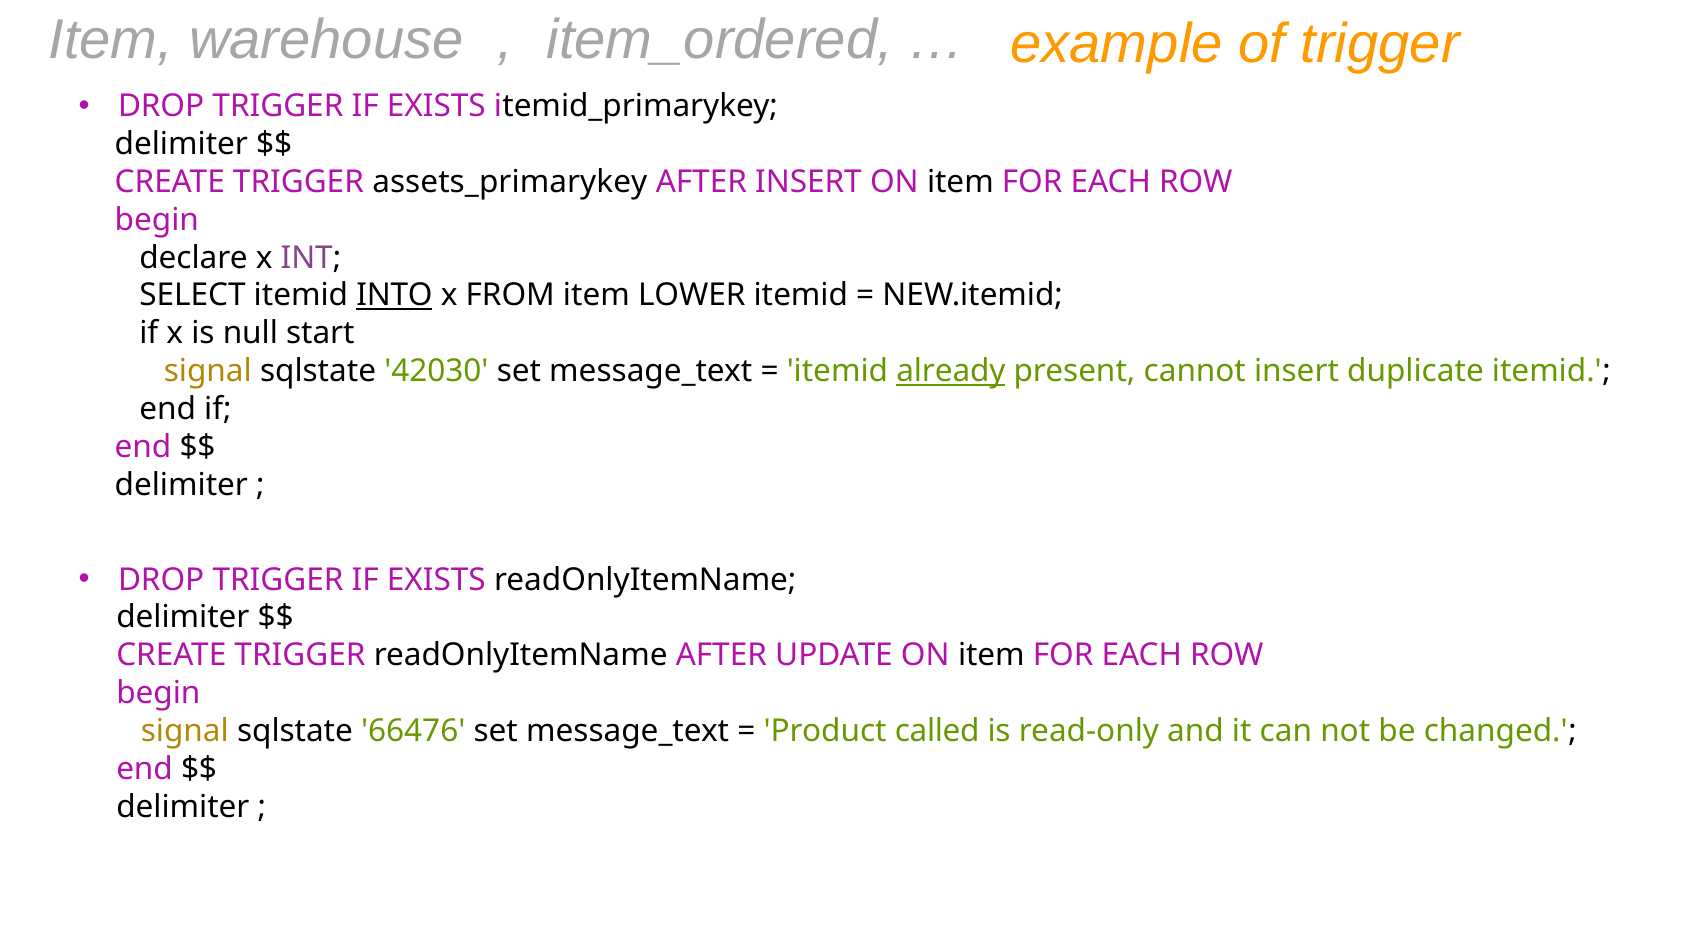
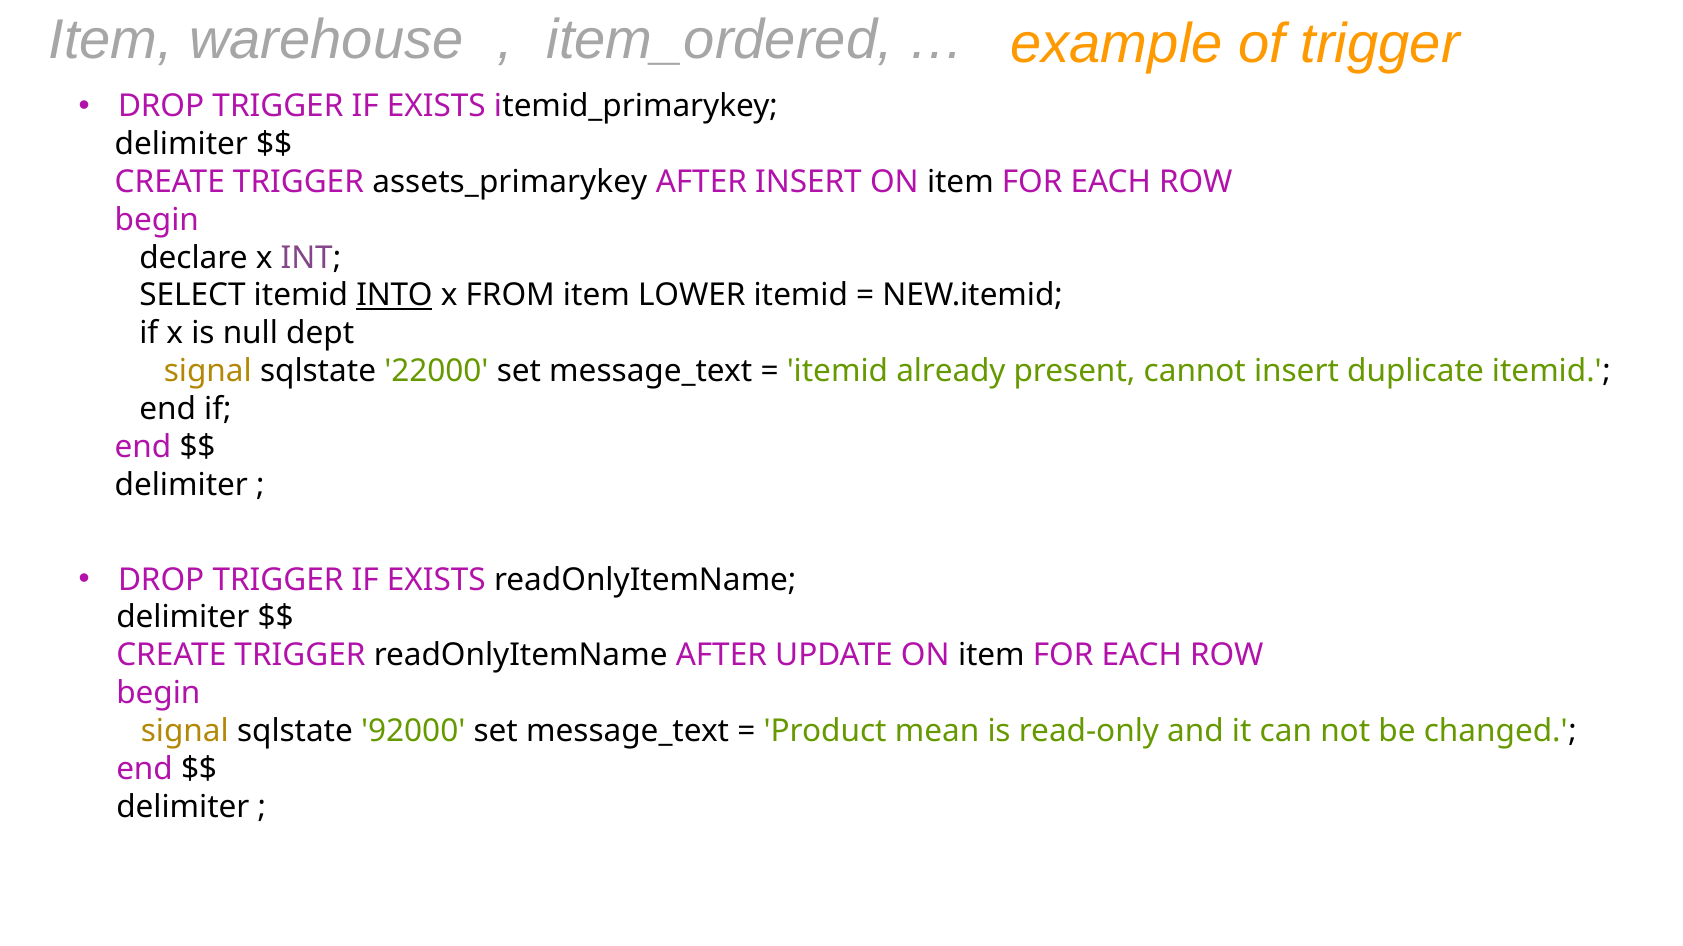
start: start -> dept (320, 334)
42030: 42030 -> 22000 (436, 372)
already underline: present -> none (951, 372)
66476: 66476 -> 92000 (413, 732)
called: called -> mean (937, 732)
